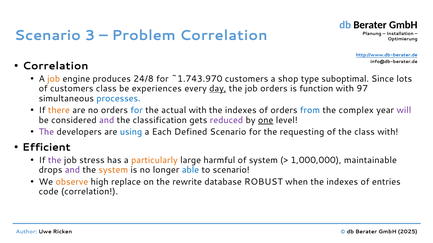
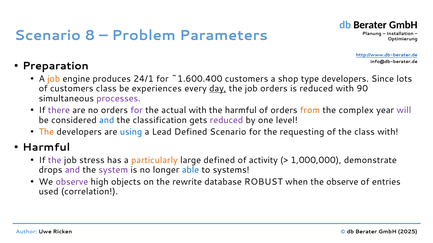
3: 3 -> 8 (90, 35)
Problem Correlation: Correlation -> Parameters (224, 35)
Correlation: Correlation -> Preparation (56, 66)
24/8: 24/8 -> 24/1 (143, 79)
~1.743.970: ~1.743.970 -> ~1.600.400 (197, 79)
type suboptimal: suboptimal -> developers (345, 79)
is function: function -> reduced (316, 89)
97: 97 -> 90 (362, 89)
processes colour: blue -> purple (118, 99)
there colour: orange -> purple (59, 111)
for colour: blue -> purple (137, 111)
indexes: indexes -> harmful (241, 111)
from colour: blue -> orange (310, 111)
and colour: purple -> blue (107, 120)
one underline: present -> none (266, 120)
The colour: purple -> orange (46, 132)
Each: Each -> Lead (162, 132)
Efficient: Efficient -> Harmful (46, 148)
large harmful: harmful -> defined (219, 161)
of system: system -> activity (263, 161)
maintainable: maintainable -> demonstrate (370, 161)
system colour: orange -> purple (113, 170)
to scenario: scenario -> systems (231, 170)
observe colour: orange -> purple (72, 182)
replace: replace -> objects (126, 182)
when the indexes: indexes -> observe (342, 182)
code: code -> used (49, 192)
